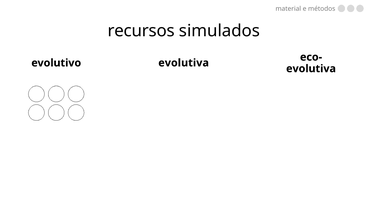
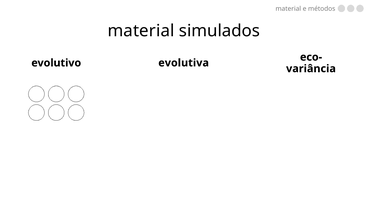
recursos: recursos -> material (141, 31)
evolutiva: evolutiva -> variância (311, 69)
